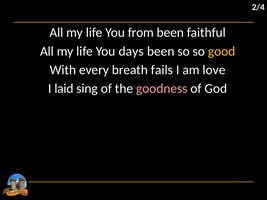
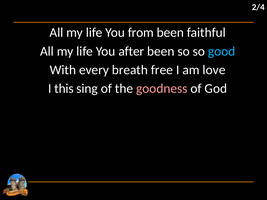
days: days -> after (131, 51)
good colour: yellow -> light blue (222, 51)
fails: fails -> free (162, 70)
laid: laid -> this (64, 89)
